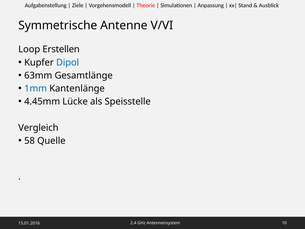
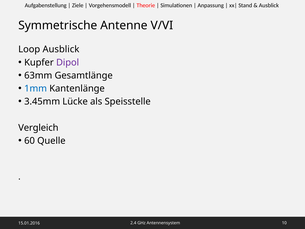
Loop Erstellen: Erstellen -> Ausblick (61, 49)
Dipol colour: blue -> purple (68, 62)
4.45mm: 4.45mm -> 3.45mm (42, 102)
58: 58 -> 60 (30, 141)
